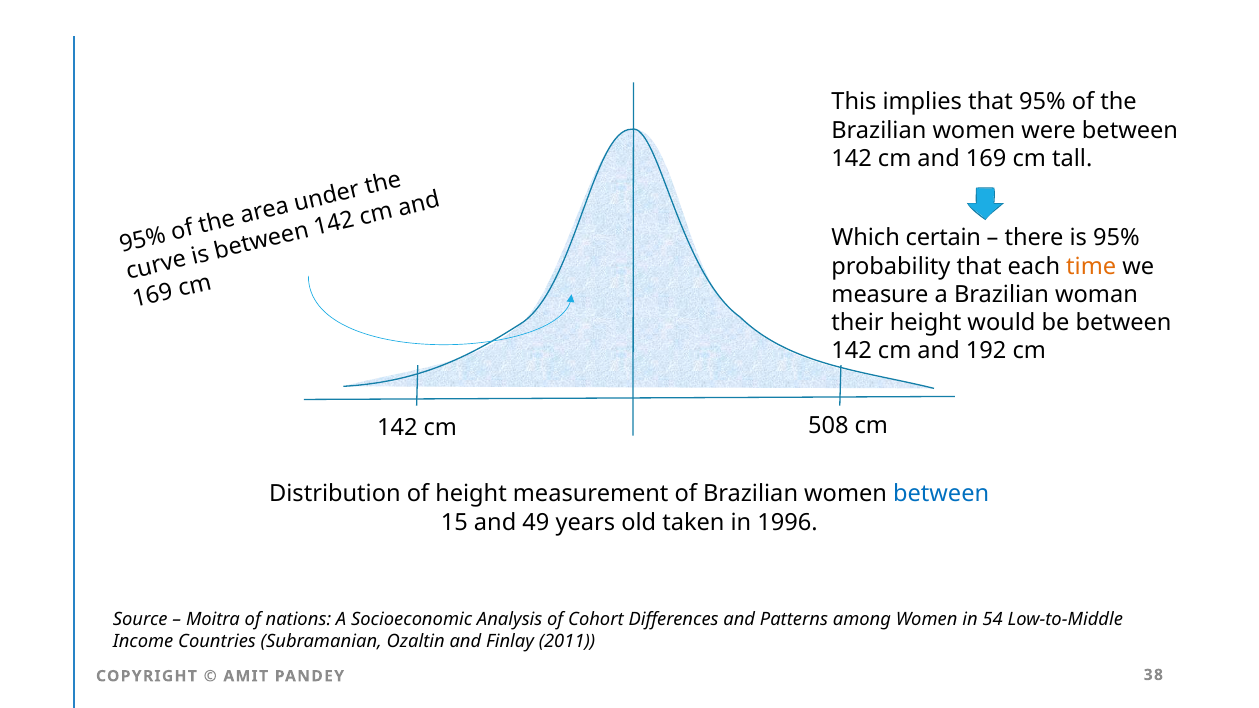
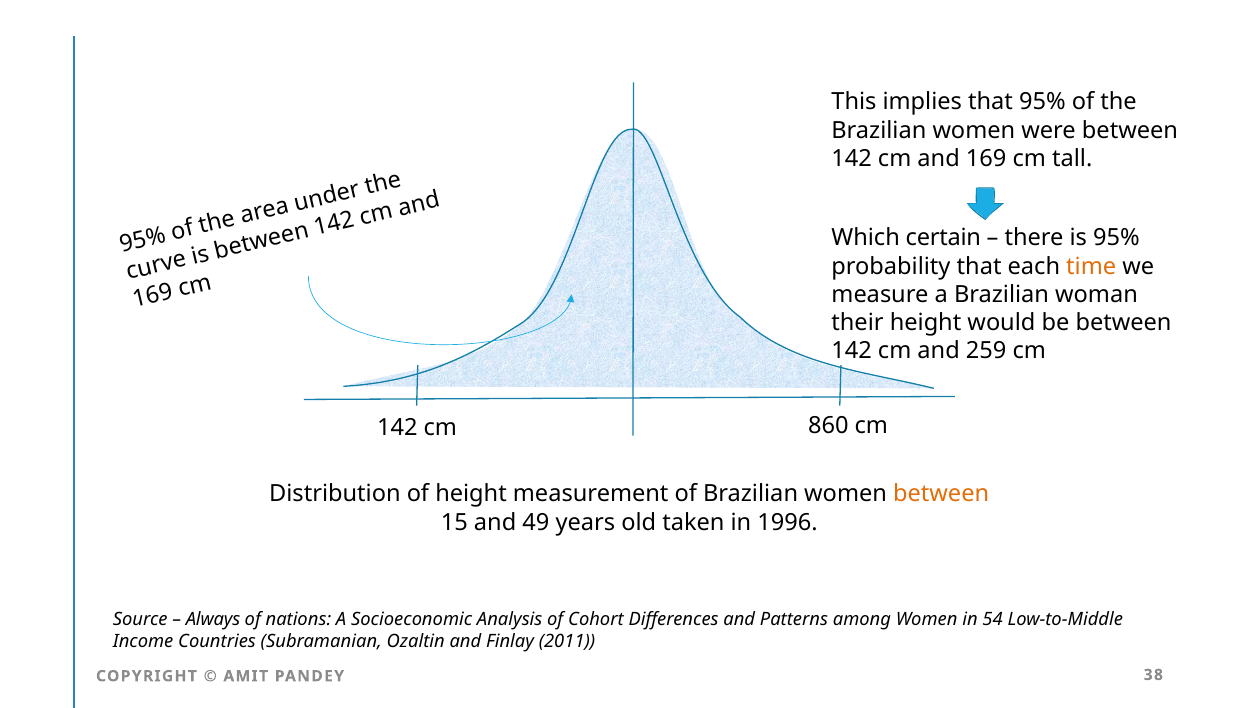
192: 192 -> 259 (986, 351)
508: 508 -> 860 (828, 426)
between colour: blue -> orange (941, 494)
Moitra: Moitra -> Always (213, 619)
